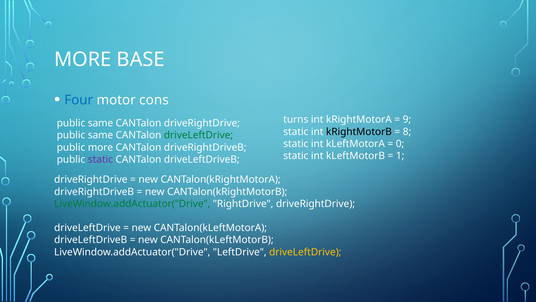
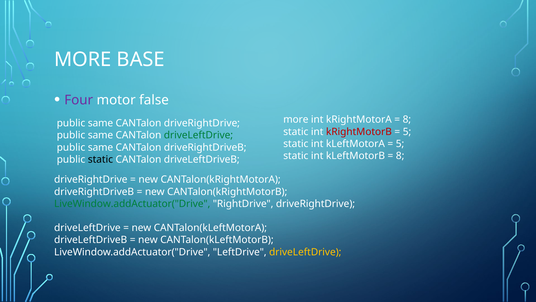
Four colour: blue -> purple (79, 100)
cons: cons -> false (154, 100)
turns: turns -> more (296, 119)
9: 9 -> 8 (407, 119)
kRightMotorB colour: black -> red (359, 132)
8: 8 -> 5 (407, 132)
0: 0 -> 5 (400, 144)
more: more -> same (100, 147)
1: 1 -> 8 (400, 156)
static colour: purple -> black (100, 159)
